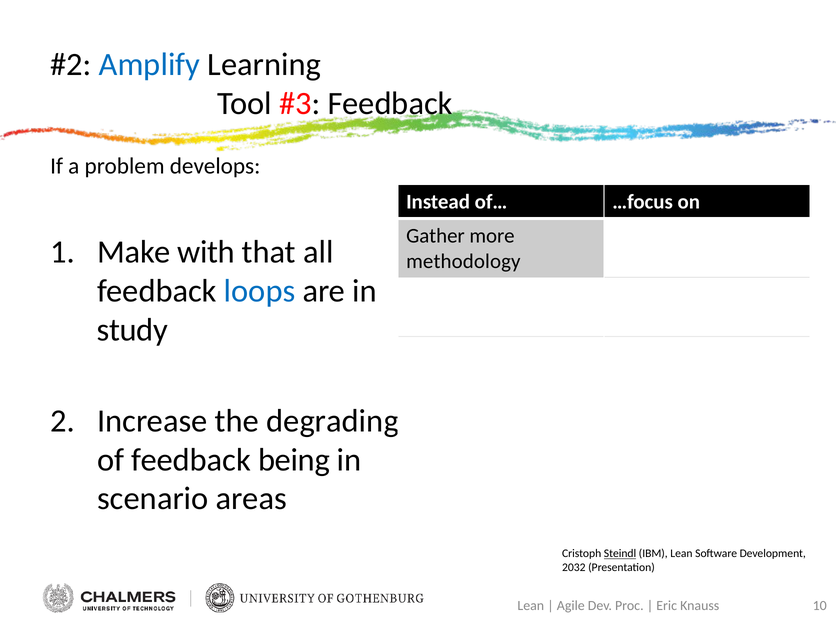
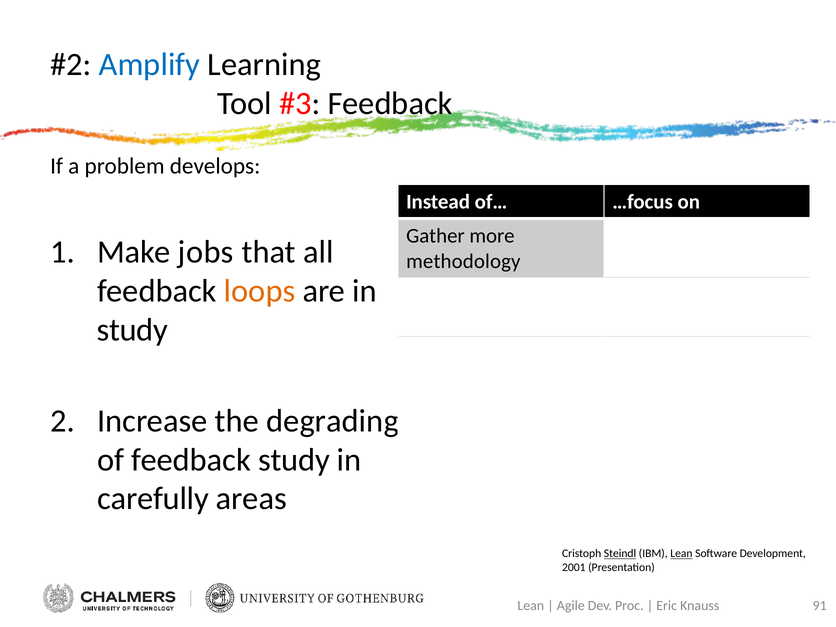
with: with -> jobs (206, 252)
loops colour: blue -> orange (260, 291)
feedback being: being -> study (294, 460)
scenario: scenario -> carefully (153, 499)
Lean underline: none -> present (681, 554)
2032: 2032 -> 2001 (574, 568)
10: 10 -> 91 (820, 606)
